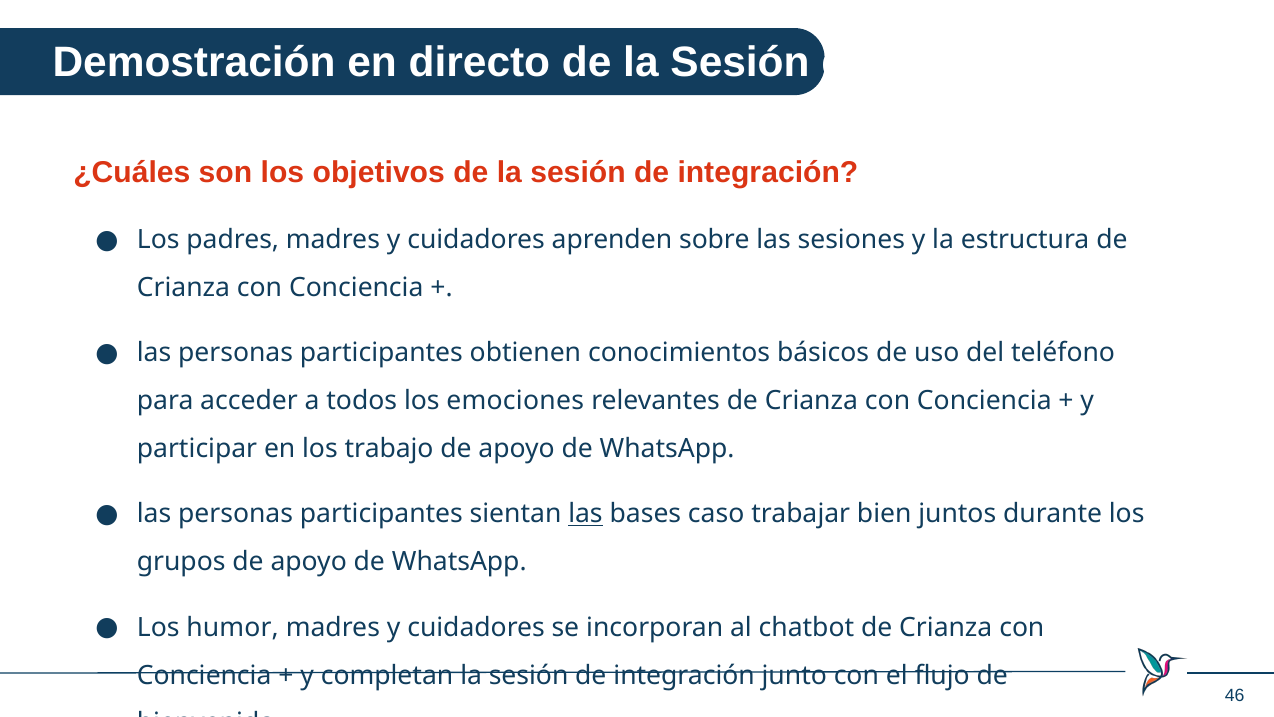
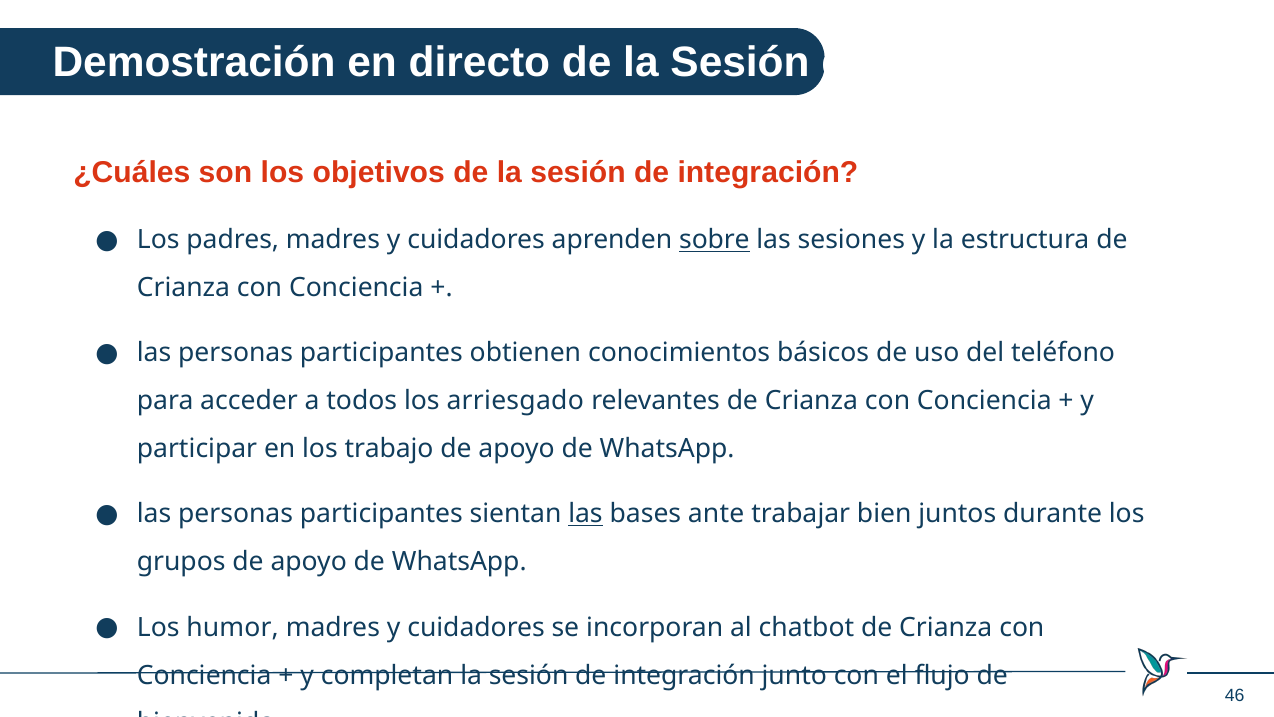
sobre underline: none -> present (714, 240)
emociones: emociones -> arriesgado (515, 401)
caso: caso -> ante (716, 514)
